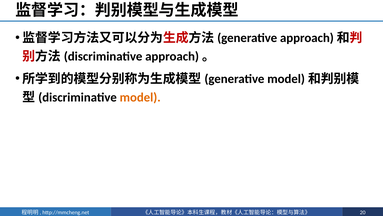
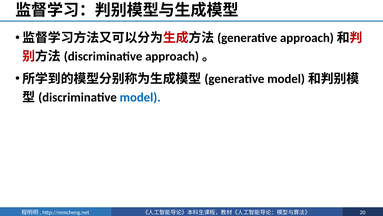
model colour: orange -> blue (140, 97)
